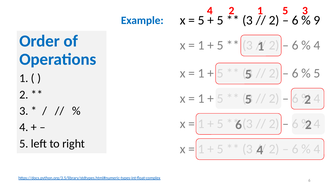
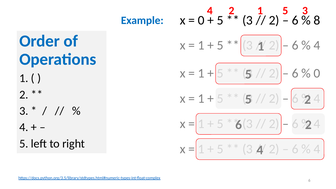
5: 5 -> 0 (201, 20)
9: 9 -> 8 (317, 20)
5: 5 -> 0 (317, 73)
